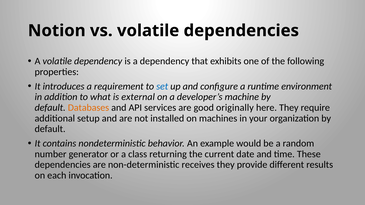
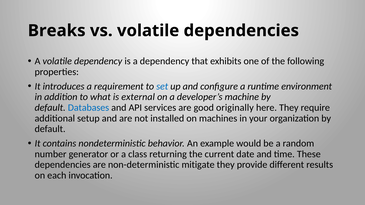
Notion: Notion -> Breaks (57, 31)
Databases colour: orange -> blue (88, 108)
receives: receives -> mitigate (198, 165)
